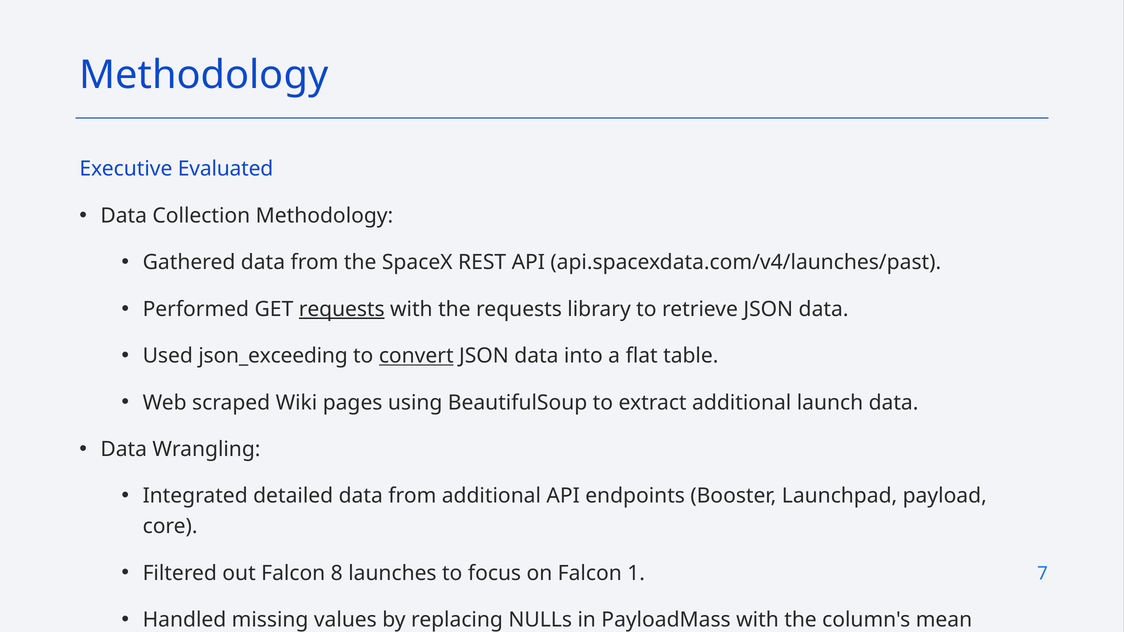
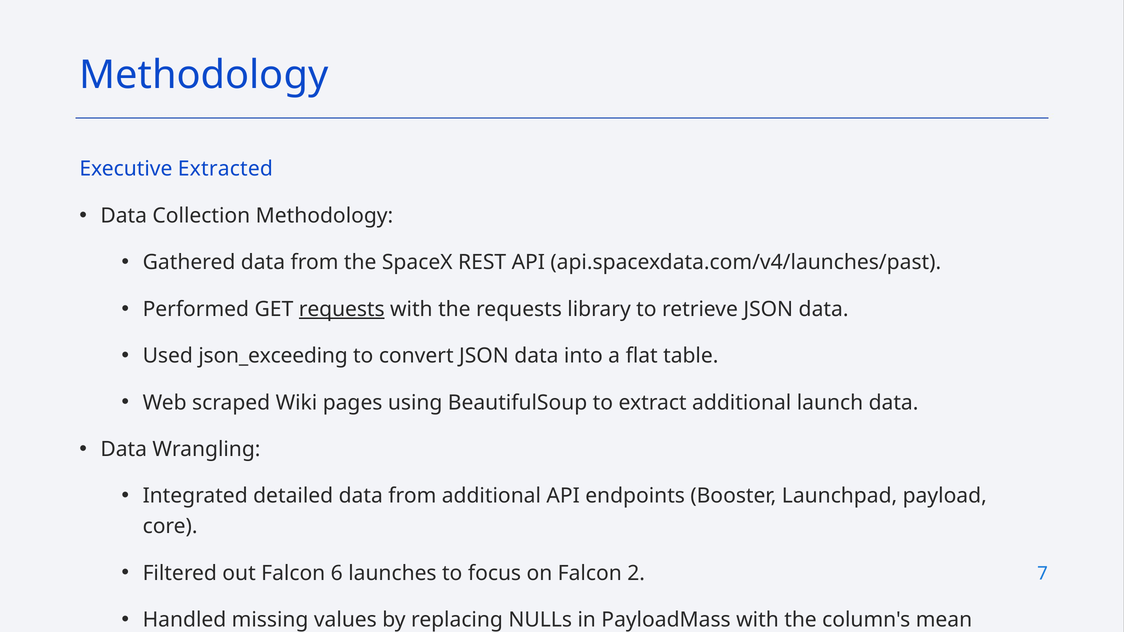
Evaluated: Evaluated -> Extracted (225, 169)
convert underline: present -> none (416, 356)
8: 8 -> 6 (337, 573)
1: 1 -> 2 (636, 573)
